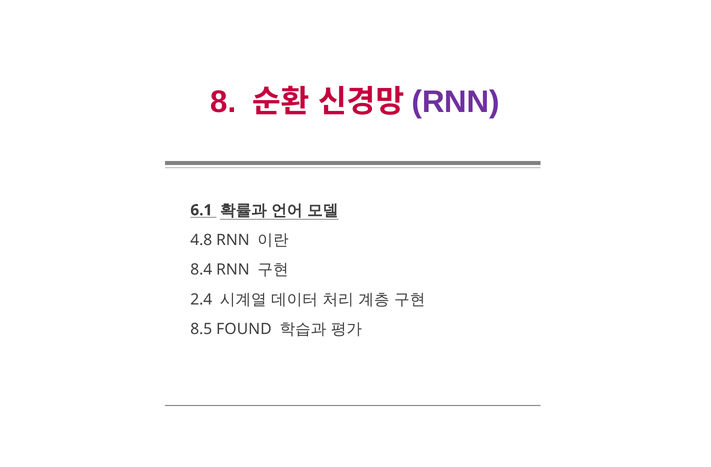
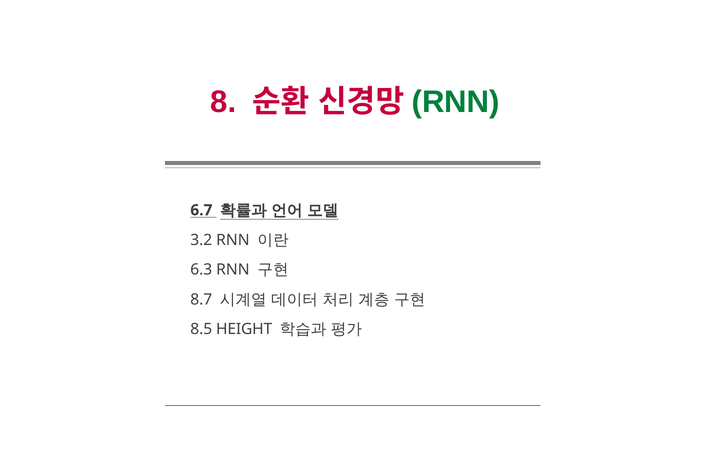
RNN colour: purple -> green (456, 102)
6.1: 6.1 -> 6.7 (201, 210)
4.8: 4.8 -> 3.2 (201, 240)
8.4: 8.4 -> 6.3 (201, 270)
2.4: 2.4 -> 8.7 (201, 299)
FOUND: FOUND -> HEIGHT (244, 329)
